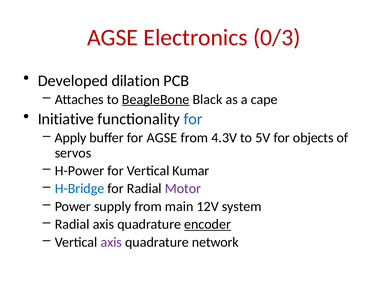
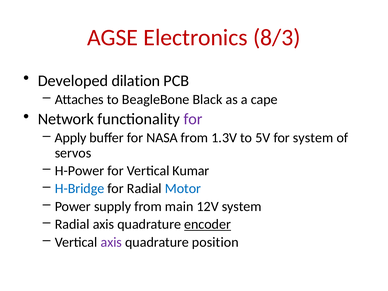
0/3: 0/3 -> 8/3 (277, 38)
BeagleBone underline: present -> none (156, 99)
Initiative: Initiative -> Network (66, 119)
for colour: blue -> purple (193, 119)
for AGSE: AGSE -> NASA (162, 138)
4.3V: 4.3V -> 1.3V (224, 138)
for objects: objects -> system (313, 138)
Motor colour: purple -> blue (183, 189)
network: network -> position (215, 242)
